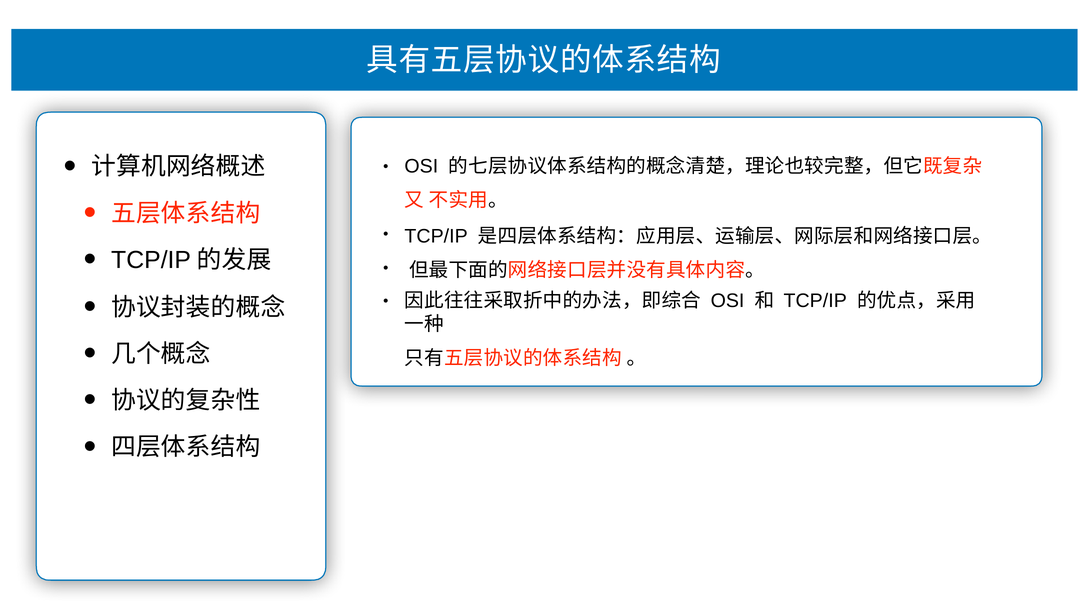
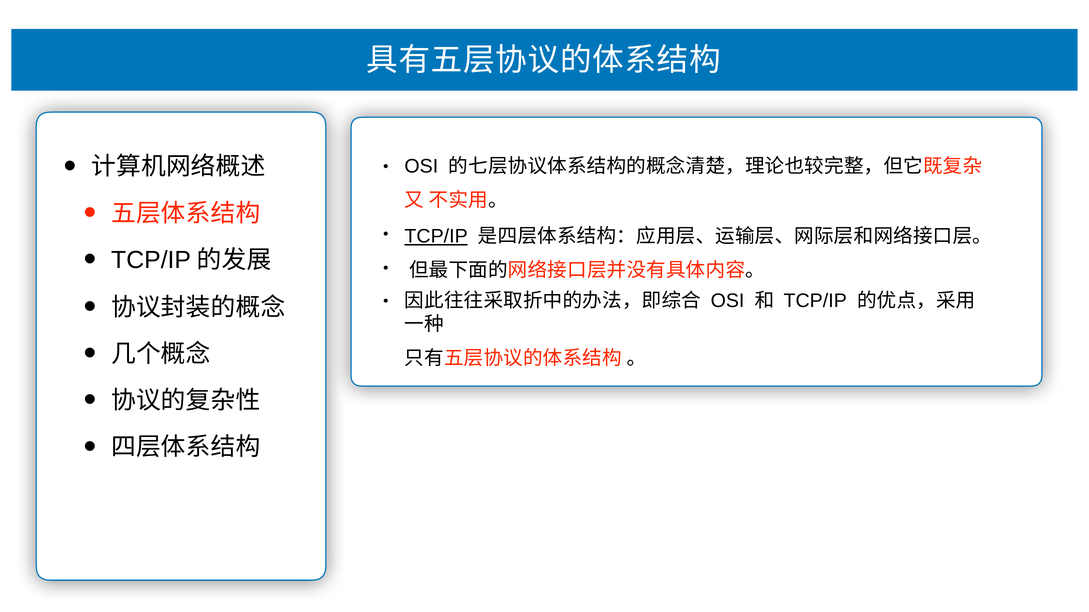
TCP/IP underline: none -> present (436, 237)
